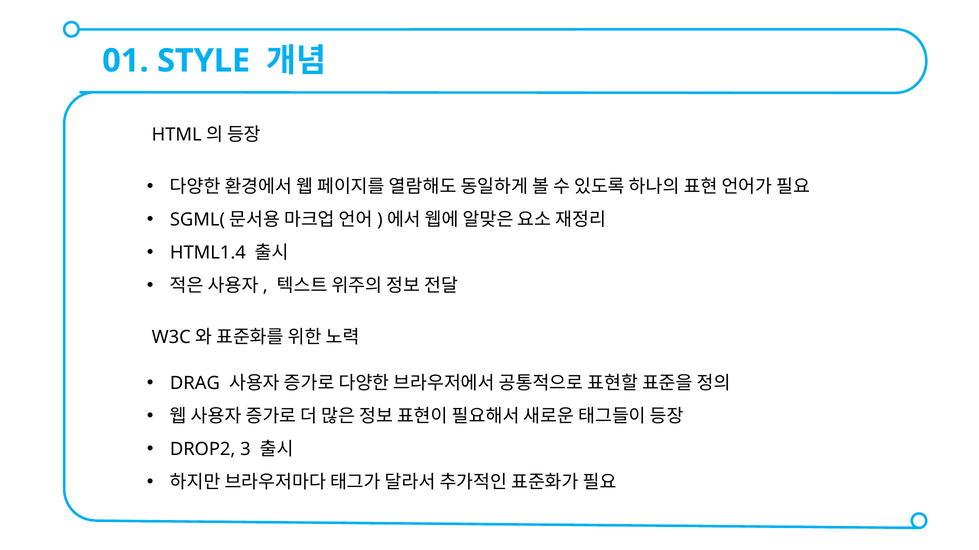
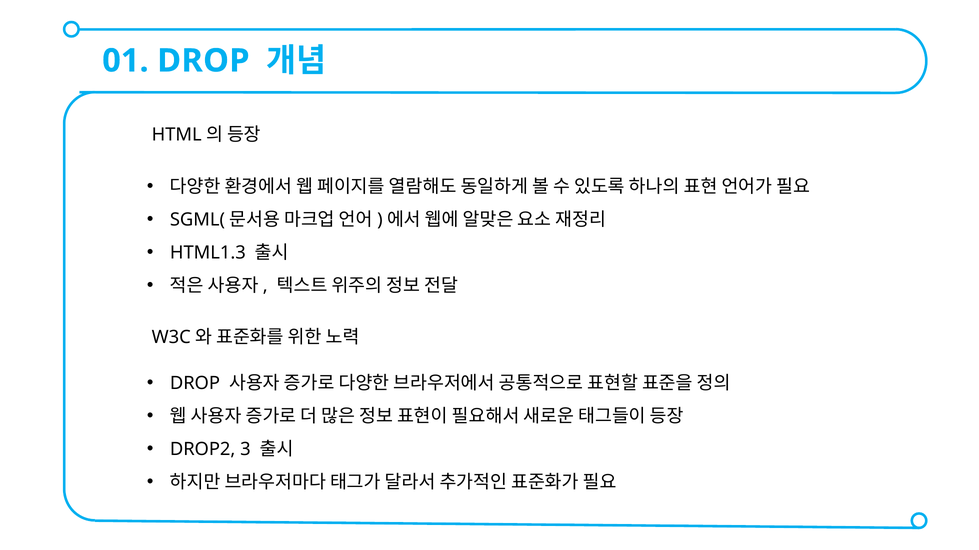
01 STYLE: STYLE -> DROP (203, 61)
HTML1.4: HTML1.4 -> HTML1.3 (208, 253)
DRAG: DRAG -> DROP (195, 383)
